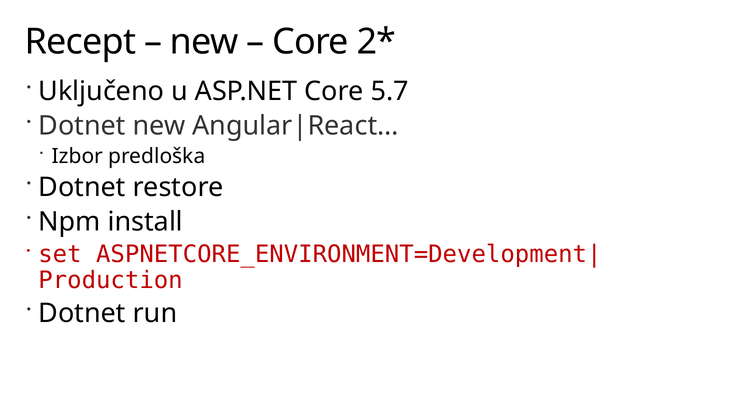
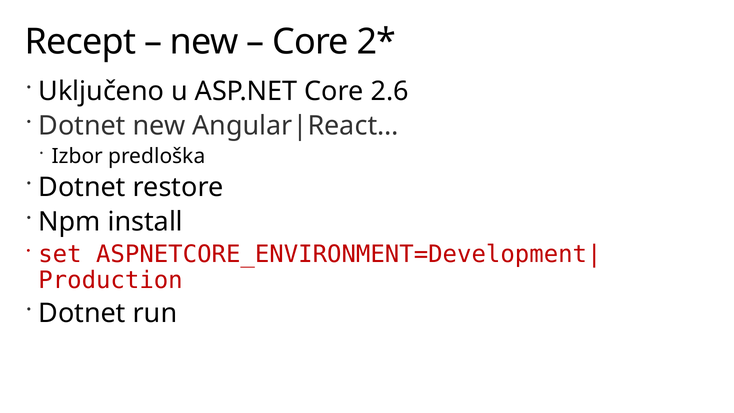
5.7: 5.7 -> 2.6 (390, 91)
